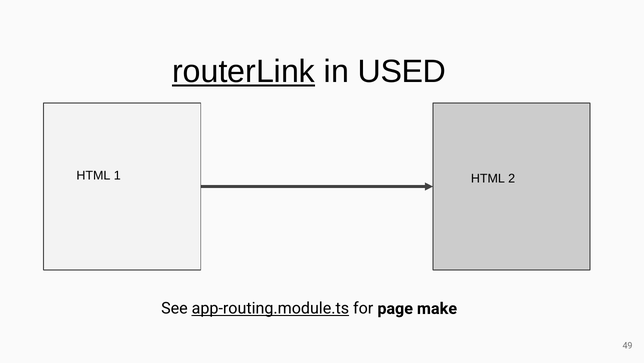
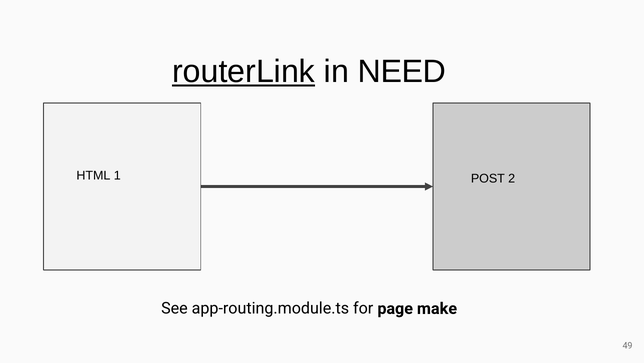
USED: USED -> NEED (402, 72)
1 HTML: HTML -> POST (488, 178)
app-routing.module.ts underline: present -> none (270, 308)
